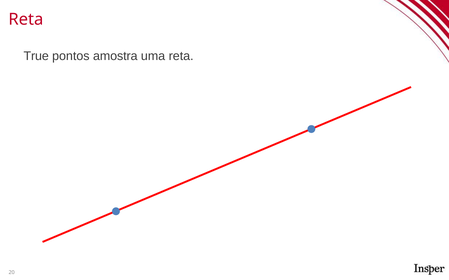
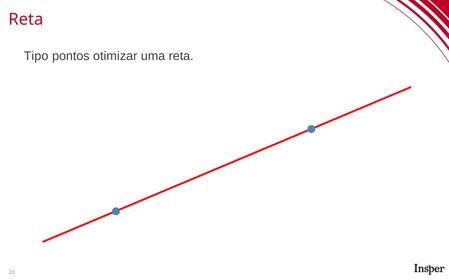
True: True -> Tipo (36, 56)
amostra: amostra -> otimizar (115, 56)
